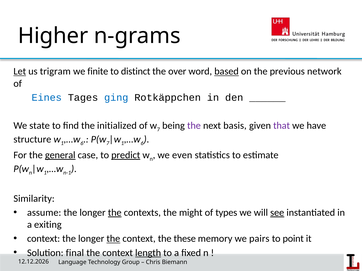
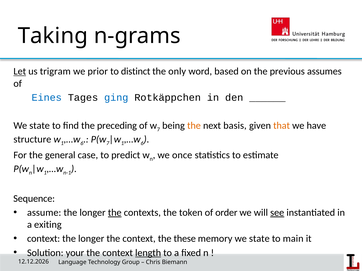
Higher: Higher -> Taking (53, 36)
finite: finite -> prior (98, 72)
over: over -> only (177, 72)
based underline: present -> none (227, 72)
network: network -> assumes (324, 72)
initialized: initialized -> preceding (117, 126)
the colour: purple -> orange (194, 126)
that colour: purple -> orange (282, 126)
general underline: present -> none (60, 155)
predict underline: present -> none (126, 155)
even: even -> once (182, 155)
Similarity: Similarity -> Sequence (34, 199)
might: might -> token (191, 213)
types: types -> order (226, 213)
the underline: present -> none (113, 239)
memory we pairs: pairs -> state (259, 239)
point: point -> main (293, 239)
final: final -> your (75, 253)
